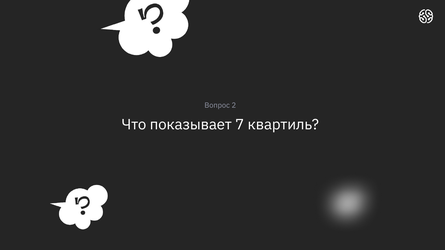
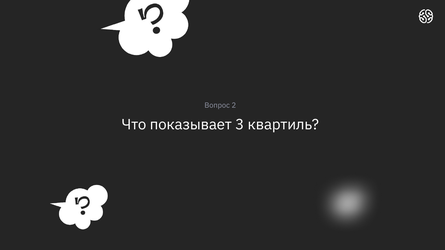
7: 7 -> 3 (240, 125)
